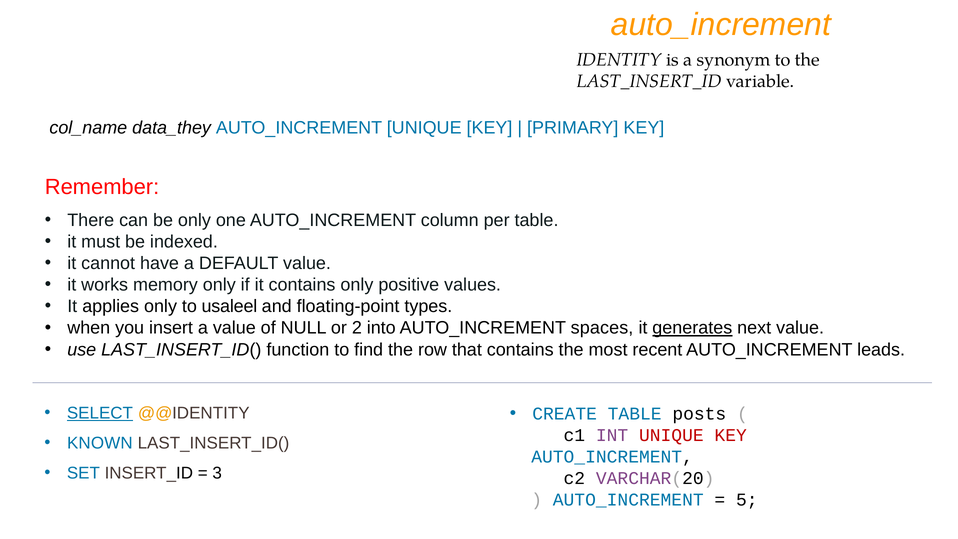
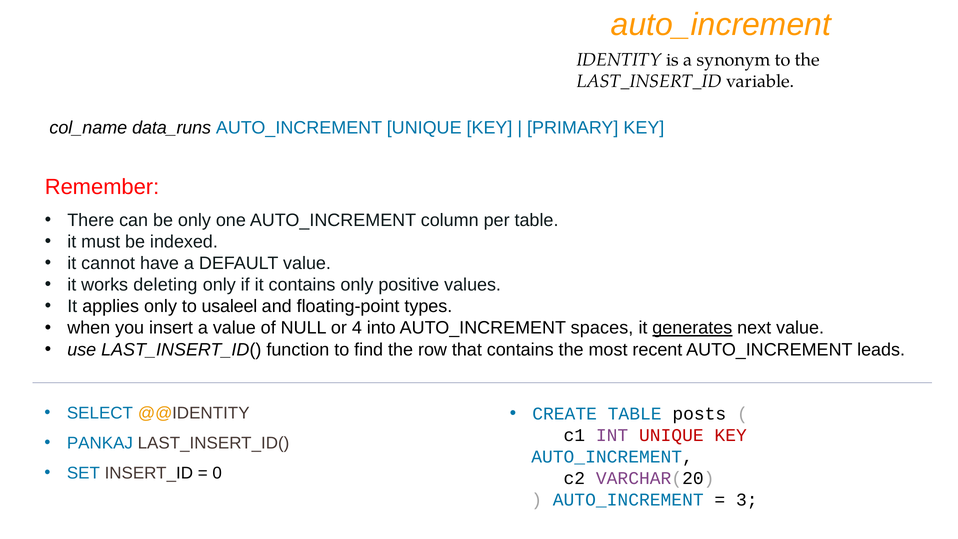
data_they: data_they -> data_runs (172, 128)
memory: memory -> deleting (165, 285)
2: 2 -> 4 (357, 328)
SELECT underline: present -> none (100, 413)
KNOWN: KNOWN -> PANKAJ (100, 443)
3: 3 -> 0 (217, 473)
5: 5 -> 3 (747, 500)
